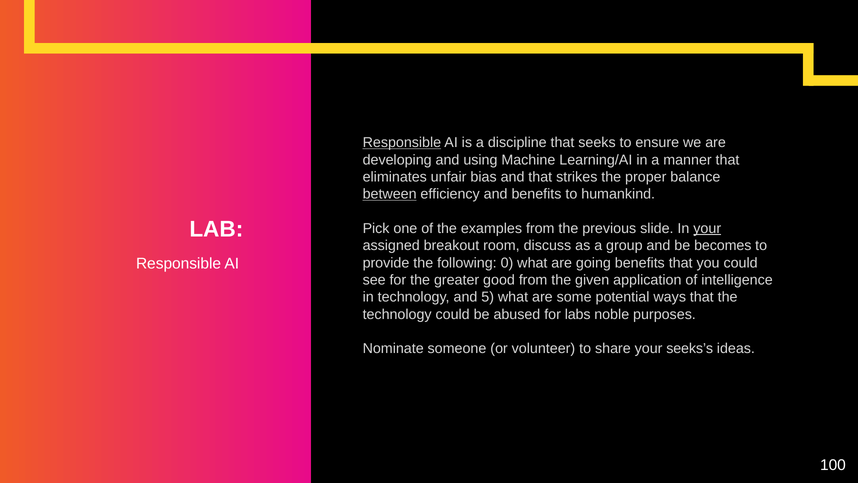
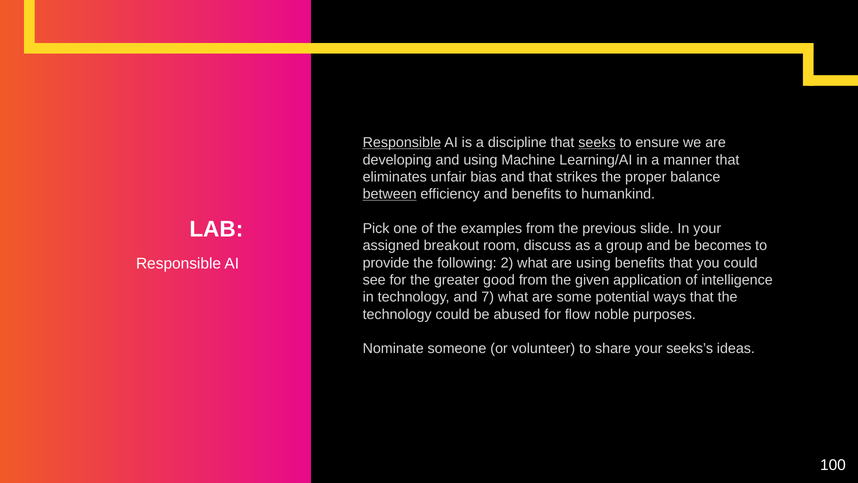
seeks underline: none -> present (597, 143)
your underline: present -> none (707, 228)
0: 0 -> 2 (507, 263)
are going: going -> using (593, 263)
5: 5 -> 7 (488, 297)
labs: labs -> flow (578, 314)
